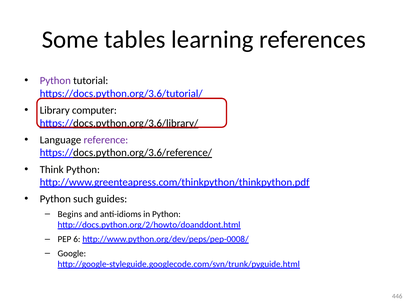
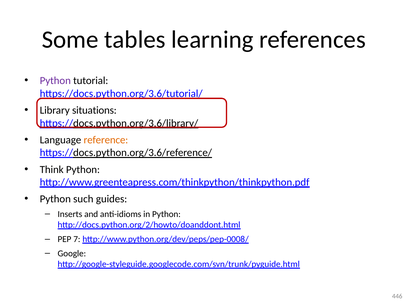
computer: computer -> situations (94, 110)
reference colour: purple -> orange (106, 140)
Begins: Begins -> Inserts (70, 214)
6: 6 -> 7 (77, 239)
